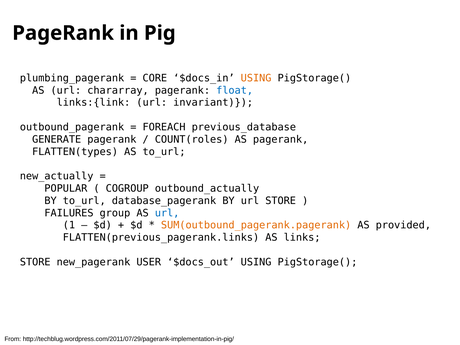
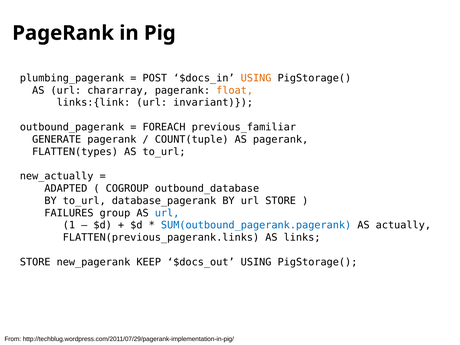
CORE: CORE -> POST (155, 78)
float colour: blue -> orange (235, 90)
previous_database: previous_database -> previous_familiar (244, 127)
COUNT(roles: COUNT(roles -> COUNT(tuple (192, 139)
POPULAR: POPULAR -> ADAPTED (66, 188)
outbound_actually: outbound_actually -> outbound_database (207, 188)
SUM(outbound_pagerank.pagerank colour: orange -> blue (256, 225)
provided: provided -> actually (403, 225)
USER: USER -> KEEP (149, 262)
